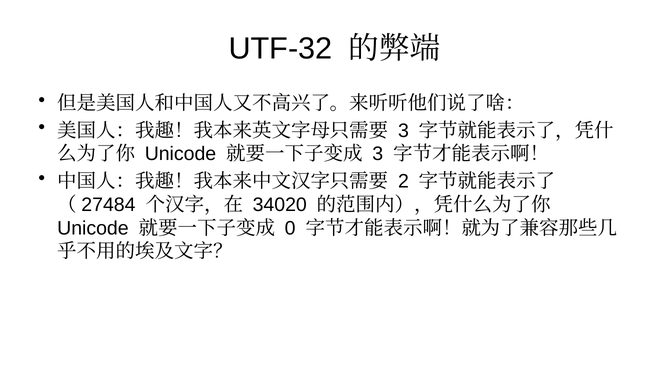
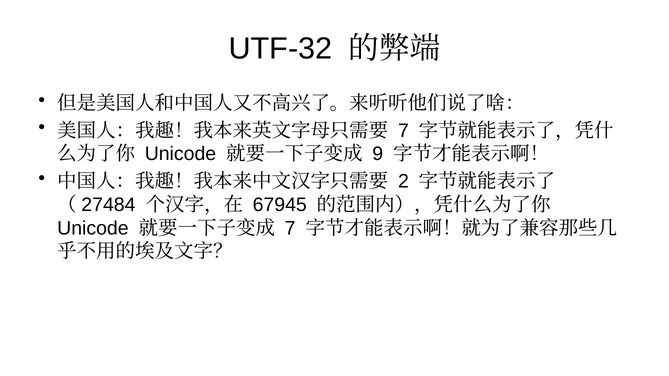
3: 3 -> 7 (403, 131)
3: 3 -> 9 (378, 154)
34020: 34020 -> 67945 (280, 205)
0: 0 -> 7 (290, 228)
